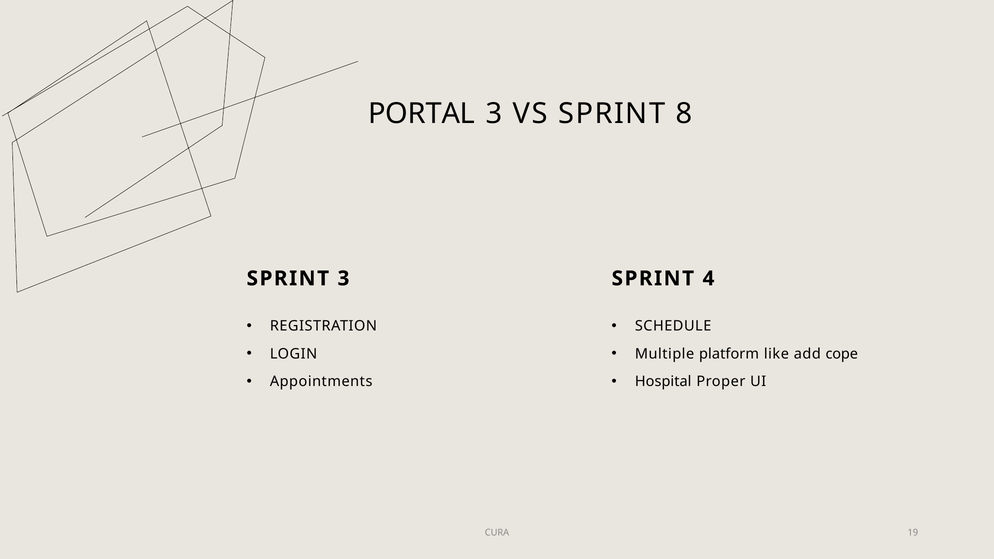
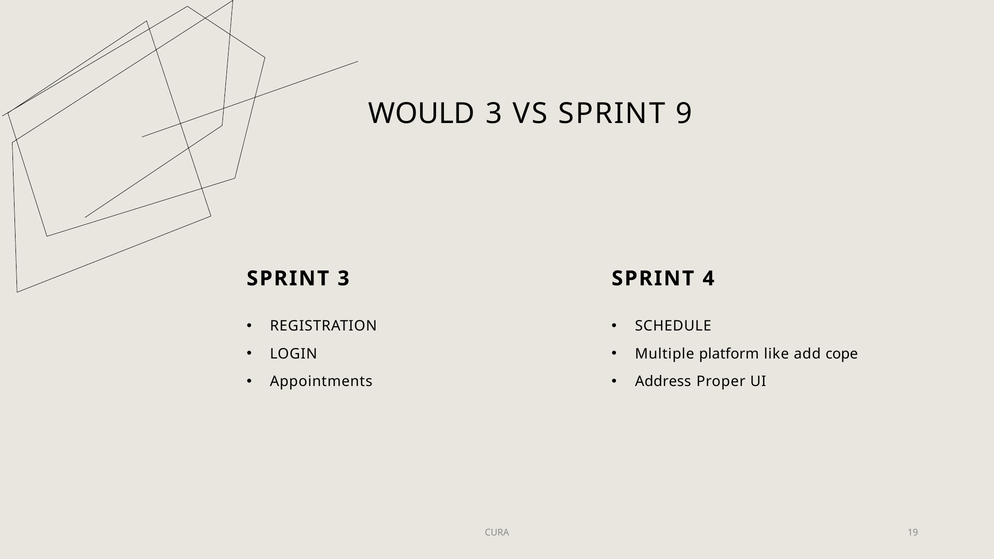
PORTAL: PORTAL -> WOULD (422, 114)
8: 8 -> 9 (684, 114)
Hospital: Hospital -> Address (663, 382)
